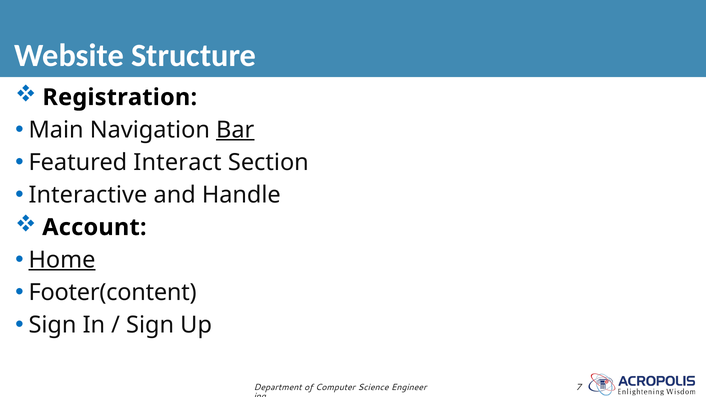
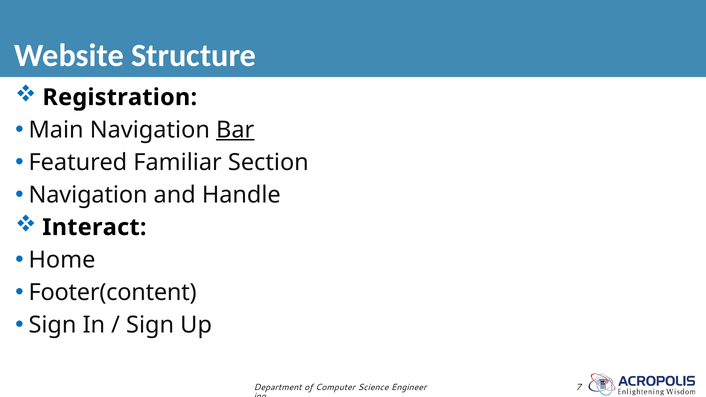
Interact: Interact -> Familiar (178, 162)
Interactive: Interactive -> Navigation (88, 195)
Account: Account -> Interact (94, 227)
Home underline: present -> none (62, 260)
